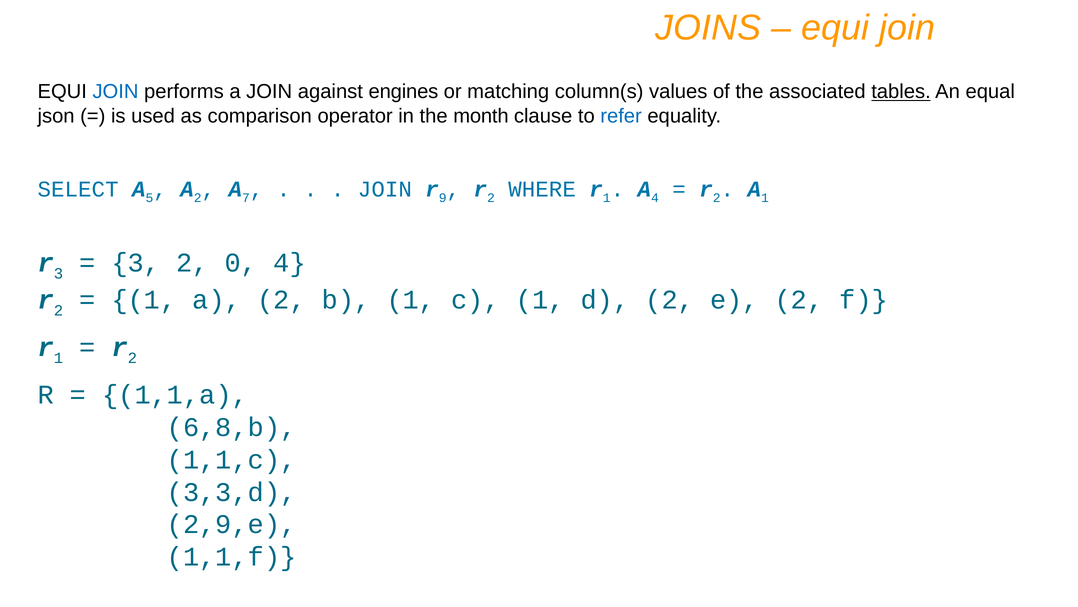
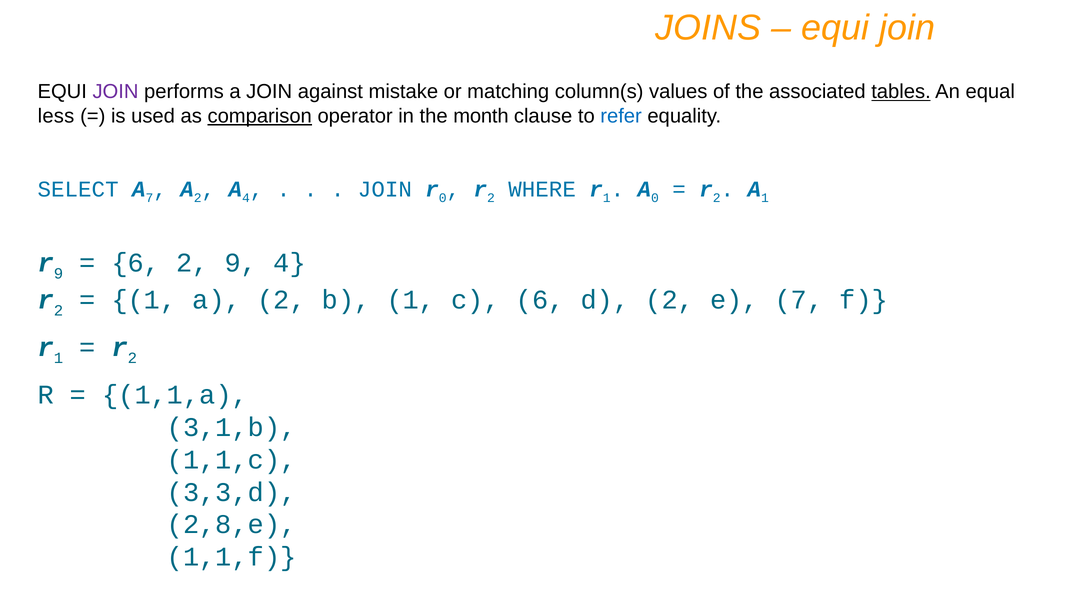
JOIN colour: blue -> purple (116, 92)
engines: engines -> mistake (403, 92)
json: json -> less (56, 116)
comparison underline: none -> present (260, 116)
A 5: 5 -> 7 (149, 198)
A 7: 7 -> 4 (246, 198)
r 9: 9 -> 0 (443, 198)
A 4: 4 -> 0 (655, 198)
r 3: 3 -> 9 (58, 273)
3: 3 -> 6 (136, 263)
2 0: 0 -> 9 (241, 263)
c 1: 1 -> 6 (540, 300)
e 2: 2 -> 7 (799, 300)
6,8,b: 6,8,b -> 3,1,b (232, 427)
2,9,e: 2,9,e -> 2,8,e (232, 524)
